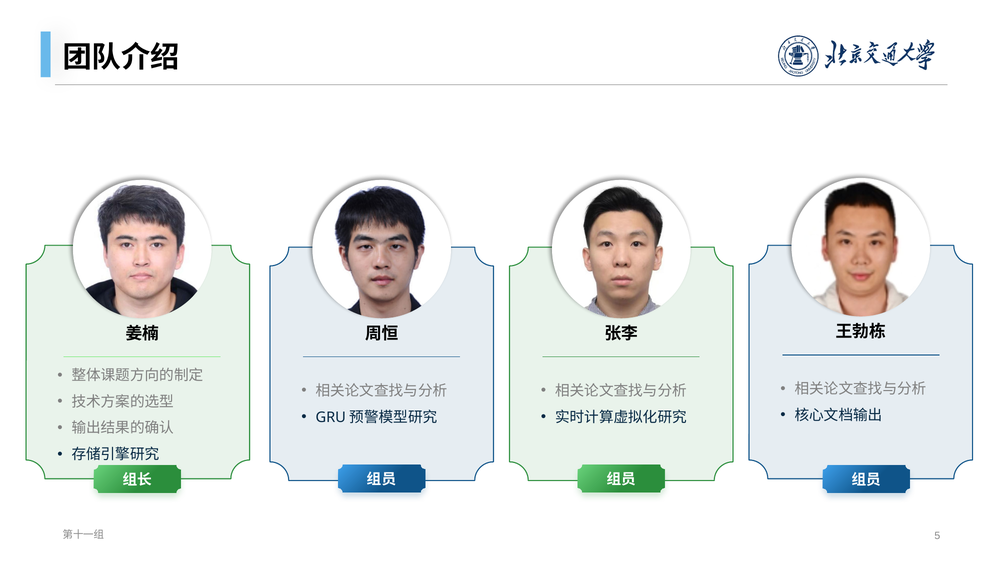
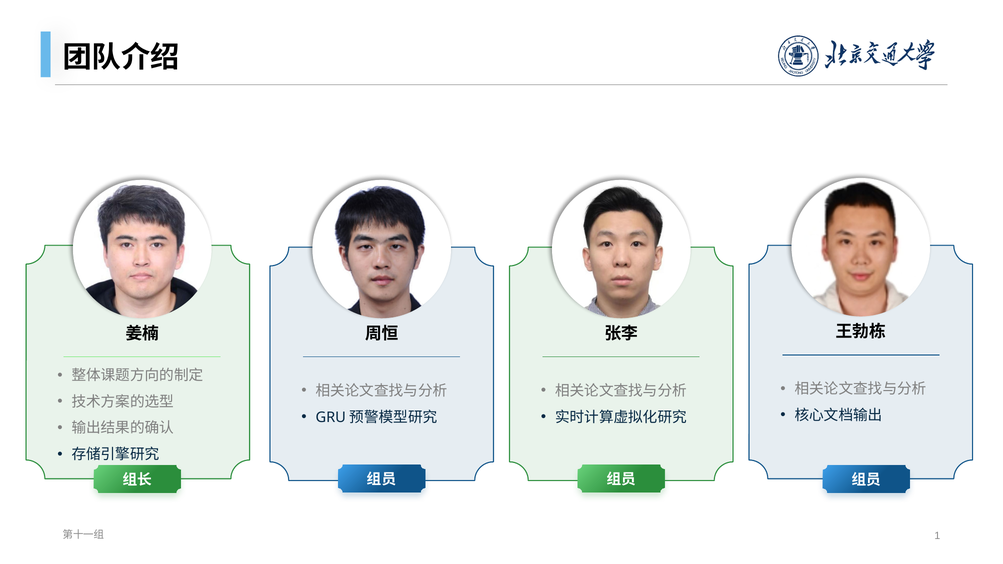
5: 5 -> 1 (937, 536)
